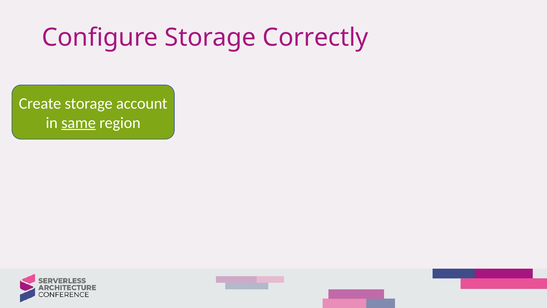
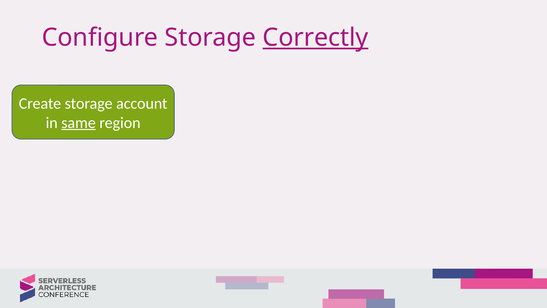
Correctly underline: none -> present (315, 38)
